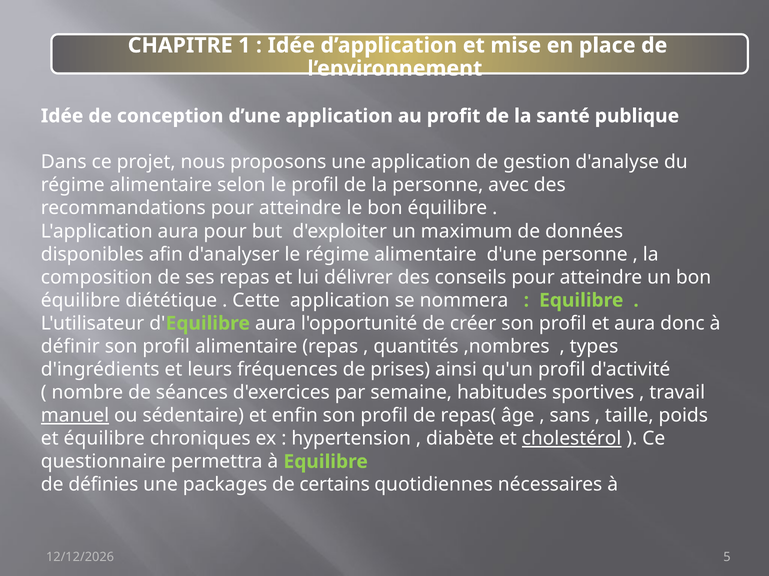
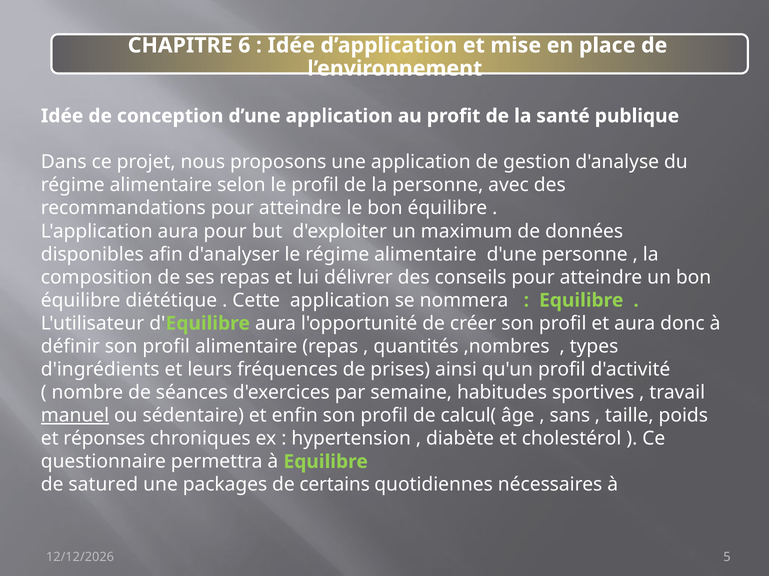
1: 1 -> 6 (244, 46)
repas(: repas( -> calcul( (468, 416)
et équilibre: équilibre -> réponses (104, 439)
cholestérol underline: present -> none (572, 439)
définies: définies -> satured (103, 485)
